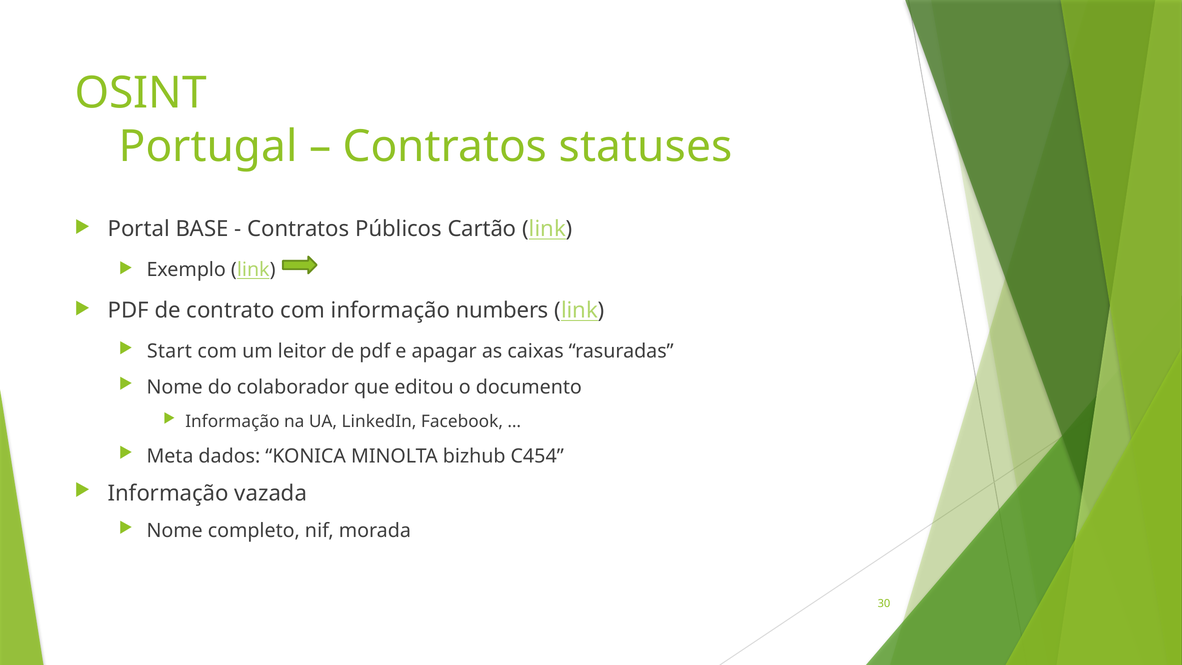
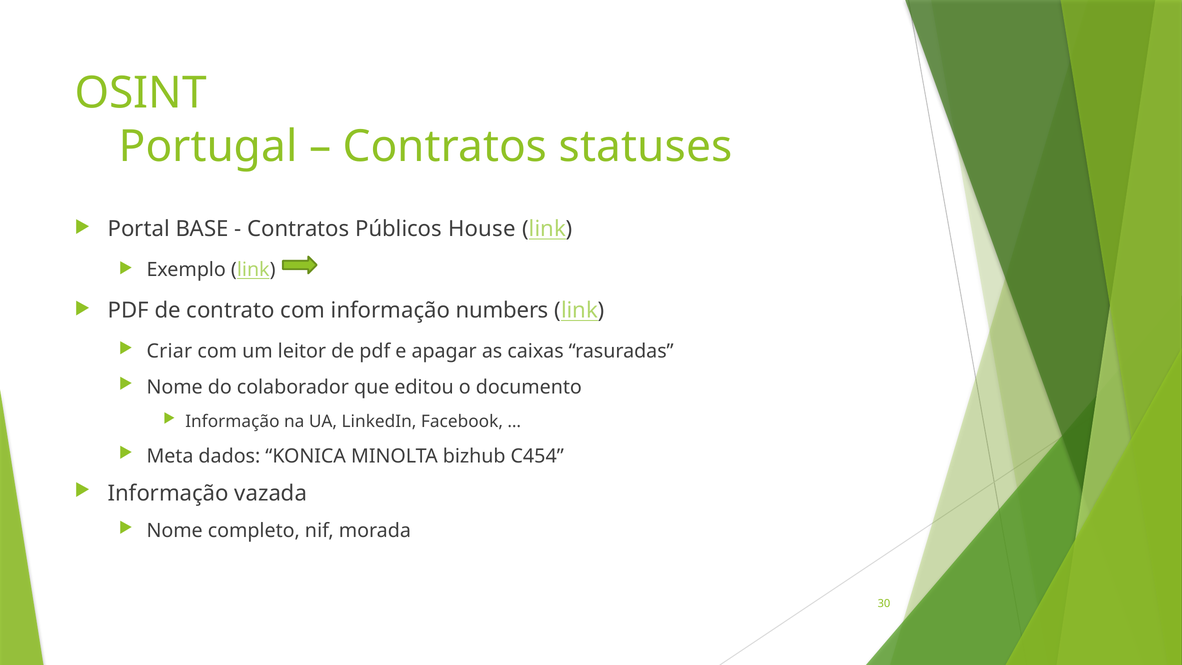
Cartão: Cartão -> House (482, 229)
Start: Start -> Criar (169, 351)
